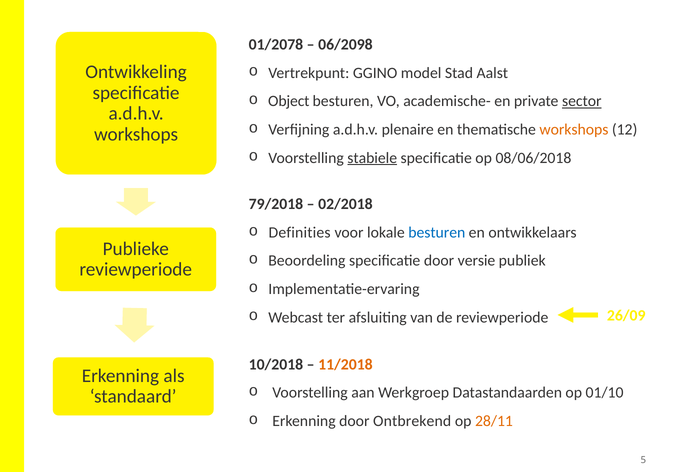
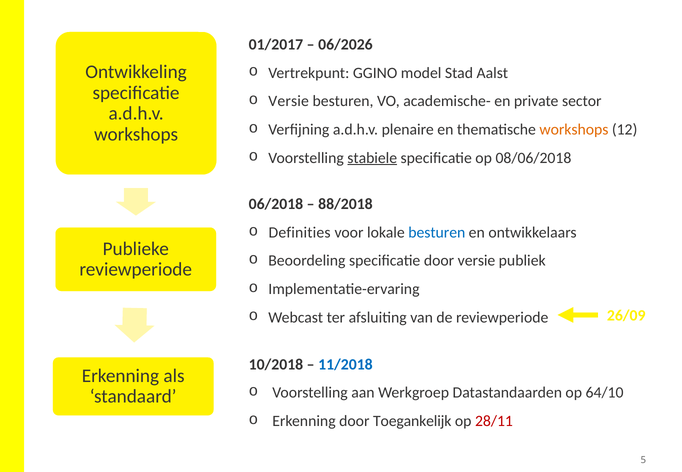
01/2078: 01/2078 -> 01/2017 (276, 45)
06/2098: 06/2098 -> 06/2026 (345, 45)
Object: Object -> Versie (289, 101)
sector underline: present -> none (582, 101)
79/2018: 79/2018 -> 06/2018 (276, 204)
02/2018: 02/2018 -> 88/2018 (345, 204)
11/2018 colour: orange -> blue (345, 365)
01/10: 01/10 -> 64/10 (605, 393)
Ontbrekend: Ontbrekend -> Toegankelijk (412, 421)
28/11 colour: orange -> red (494, 421)
